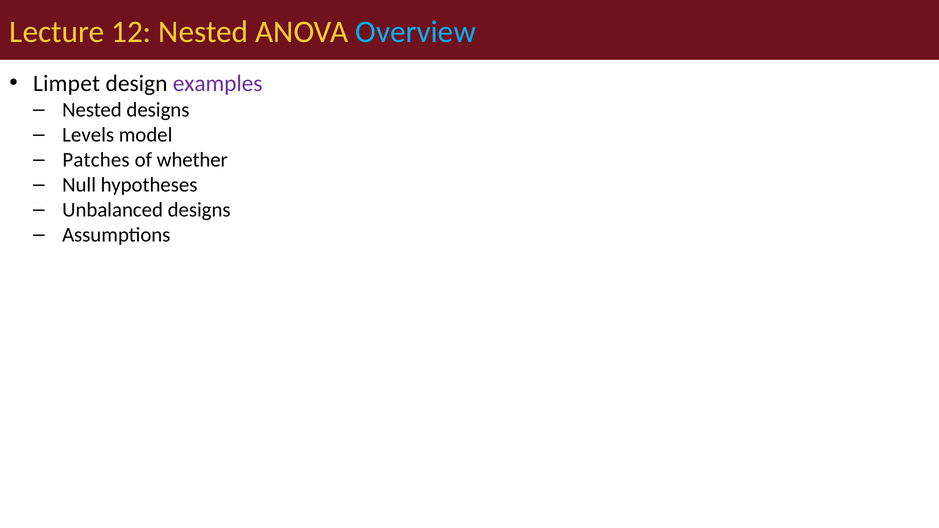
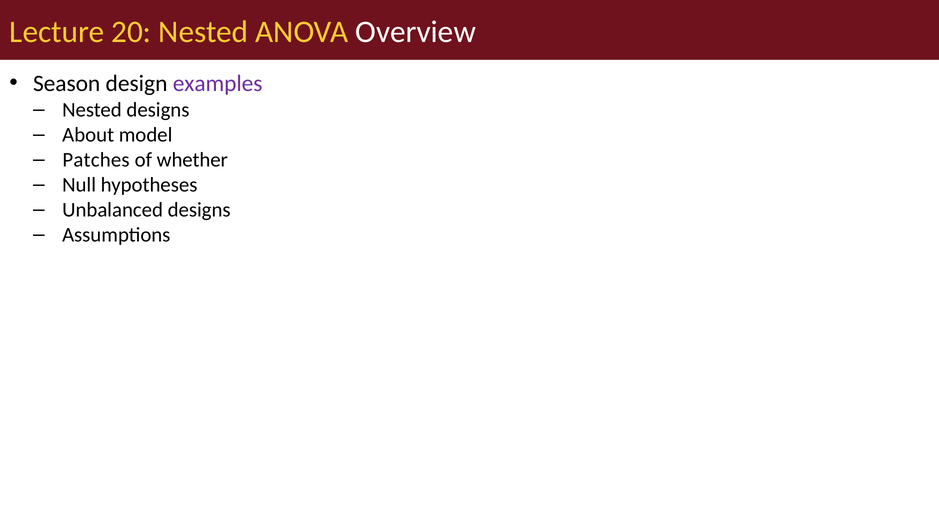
12: 12 -> 20 (131, 32)
Overview colour: light blue -> white (416, 32)
Limpet: Limpet -> Season (67, 84)
Levels: Levels -> About (88, 135)
